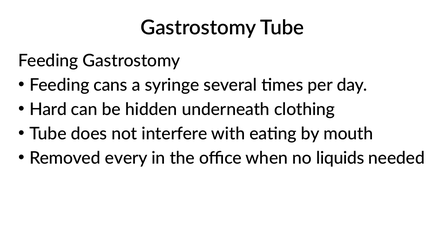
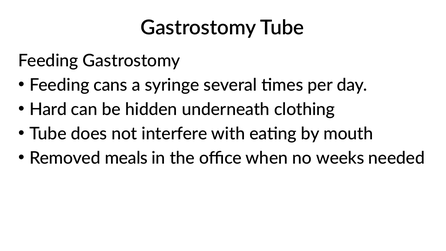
every: every -> meals (126, 158)
liquids: liquids -> weeks (340, 158)
